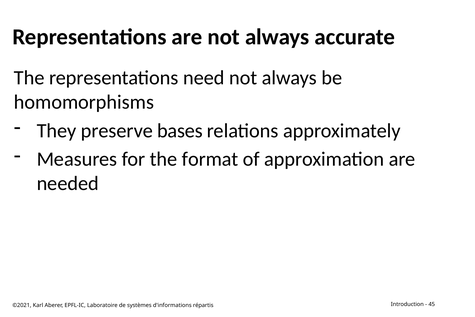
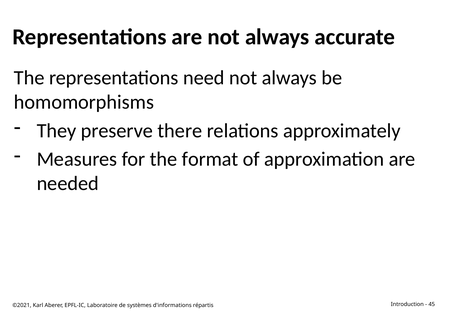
bases: bases -> there (180, 131)
